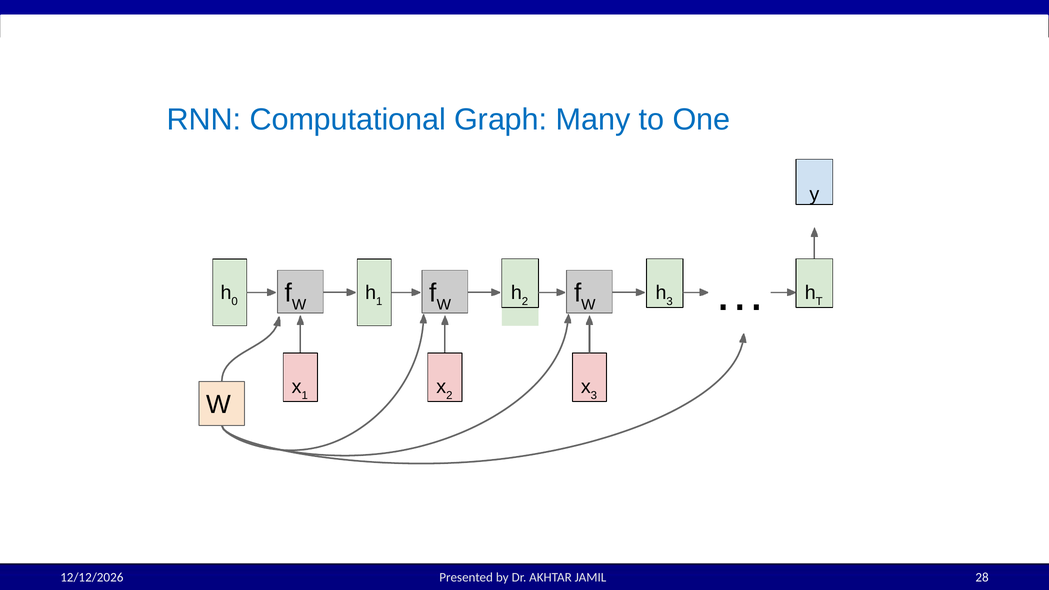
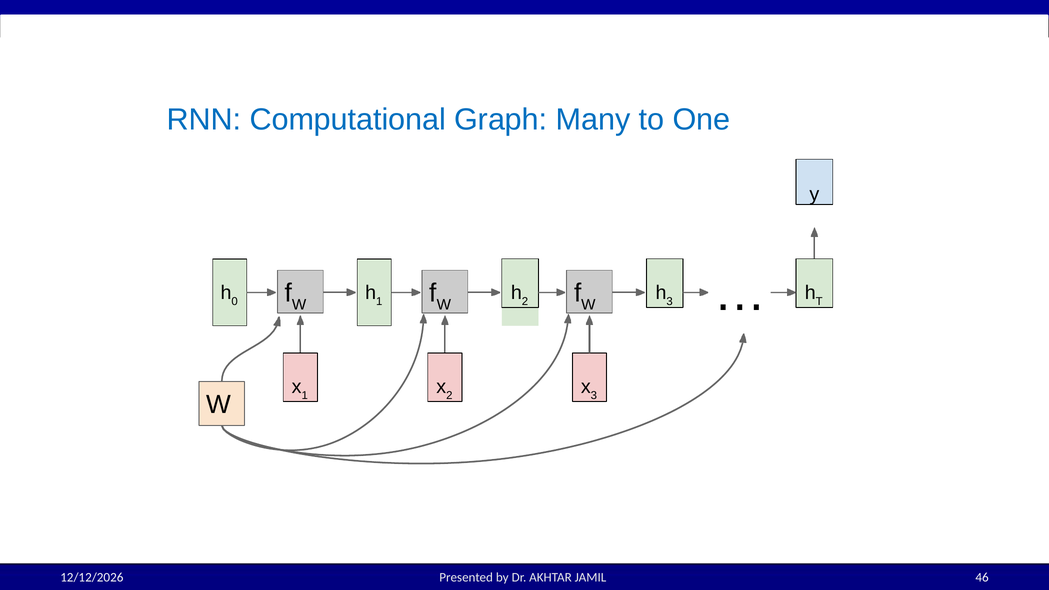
28: 28 -> 46 (982, 578)
